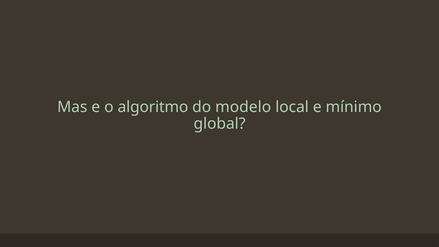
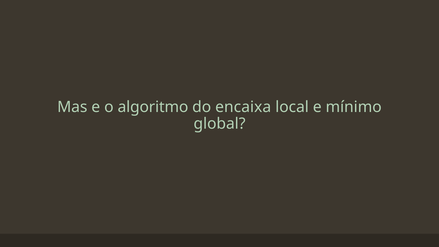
modelo: modelo -> encaixa (243, 107)
